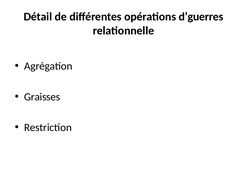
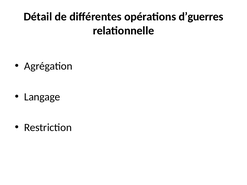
Graisses: Graisses -> Langage (42, 97)
